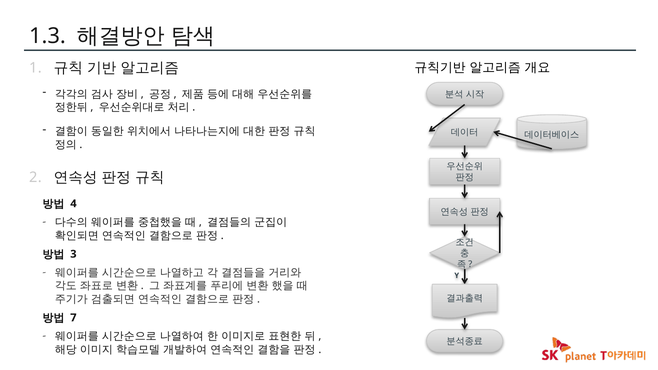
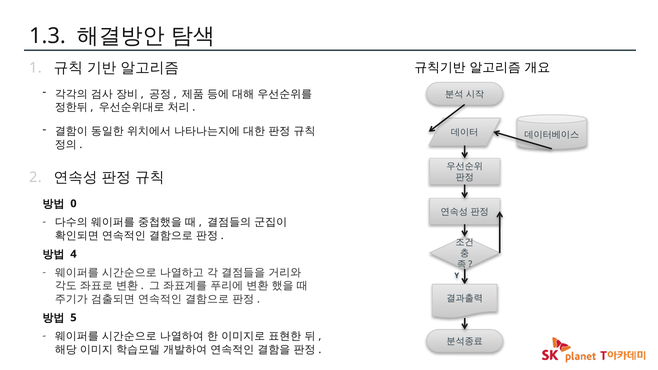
4: 4 -> 0 (73, 204)
3: 3 -> 4 (73, 254)
7: 7 -> 5 (73, 318)
